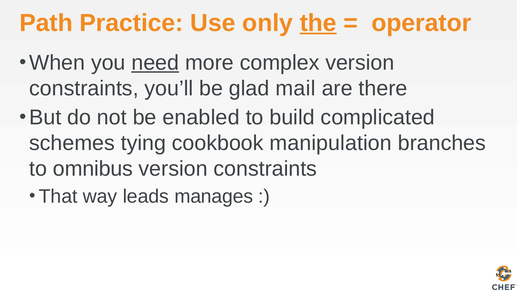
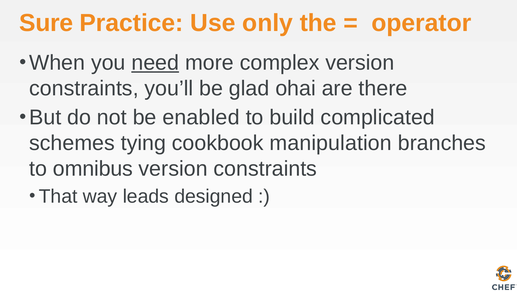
Path: Path -> Sure (46, 23)
the underline: present -> none (318, 23)
mail: mail -> ohai (296, 88)
manages: manages -> designed (214, 196)
